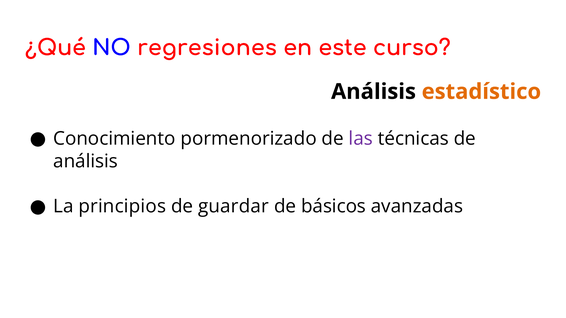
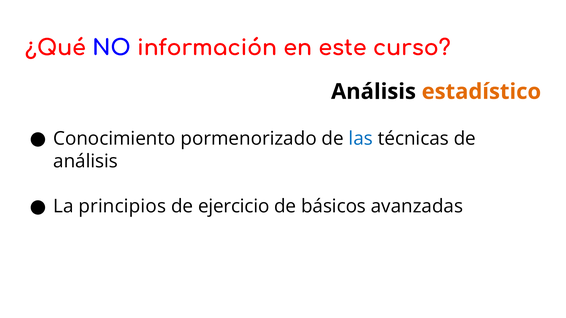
regresiones: regresiones -> información (207, 48)
las colour: purple -> blue (361, 139)
guardar: guardar -> ejercicio (234, 207)
